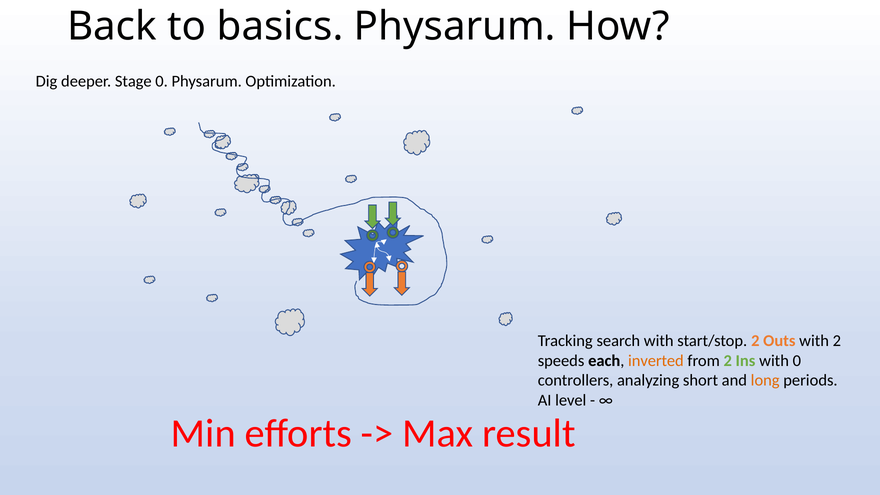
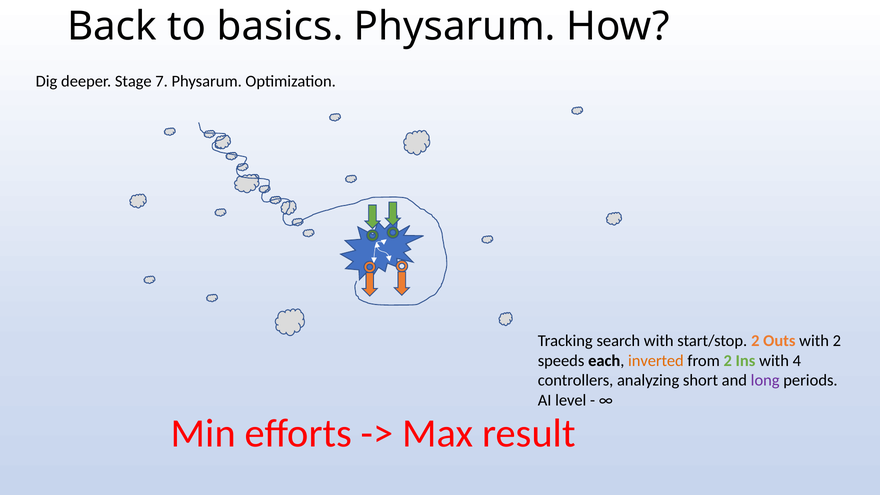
Stage 0: 0 -> 7 (162, 82)
with 0: 0 -> 4 (797, 361)
long colour: orange -> purple (765, 381)
